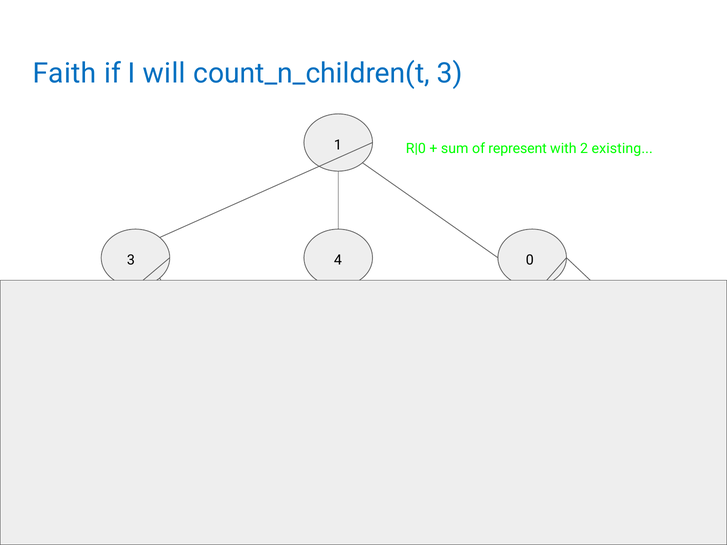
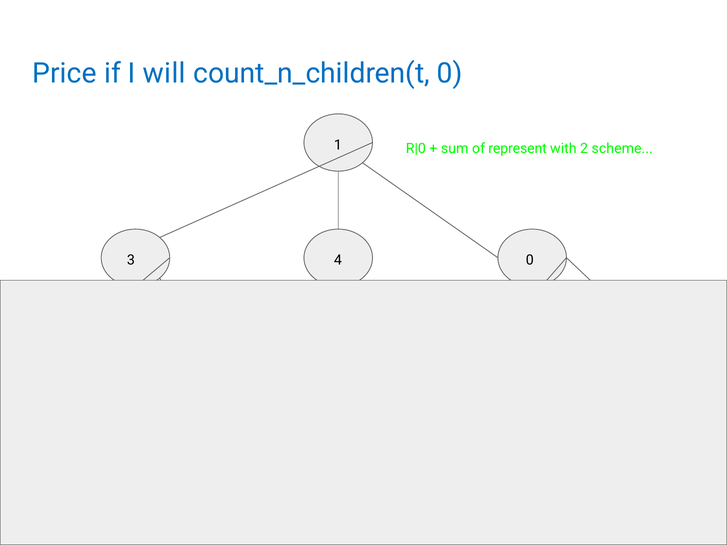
Faith: Faith -> Price (65, 73)
count_n_children(t 3: 3 -> 0 (450, 73)
existing: existing -> scheme (622, 149)
